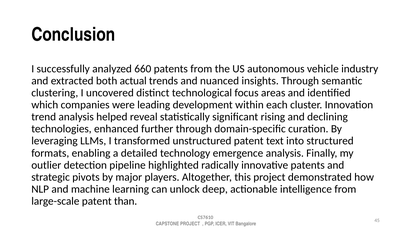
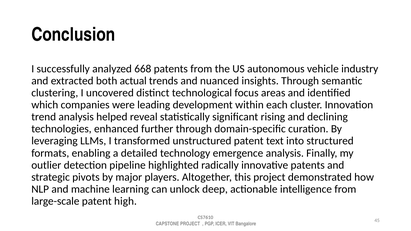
660: 660 -> 668 (143, 69)
than: than -> high (125, 201)
